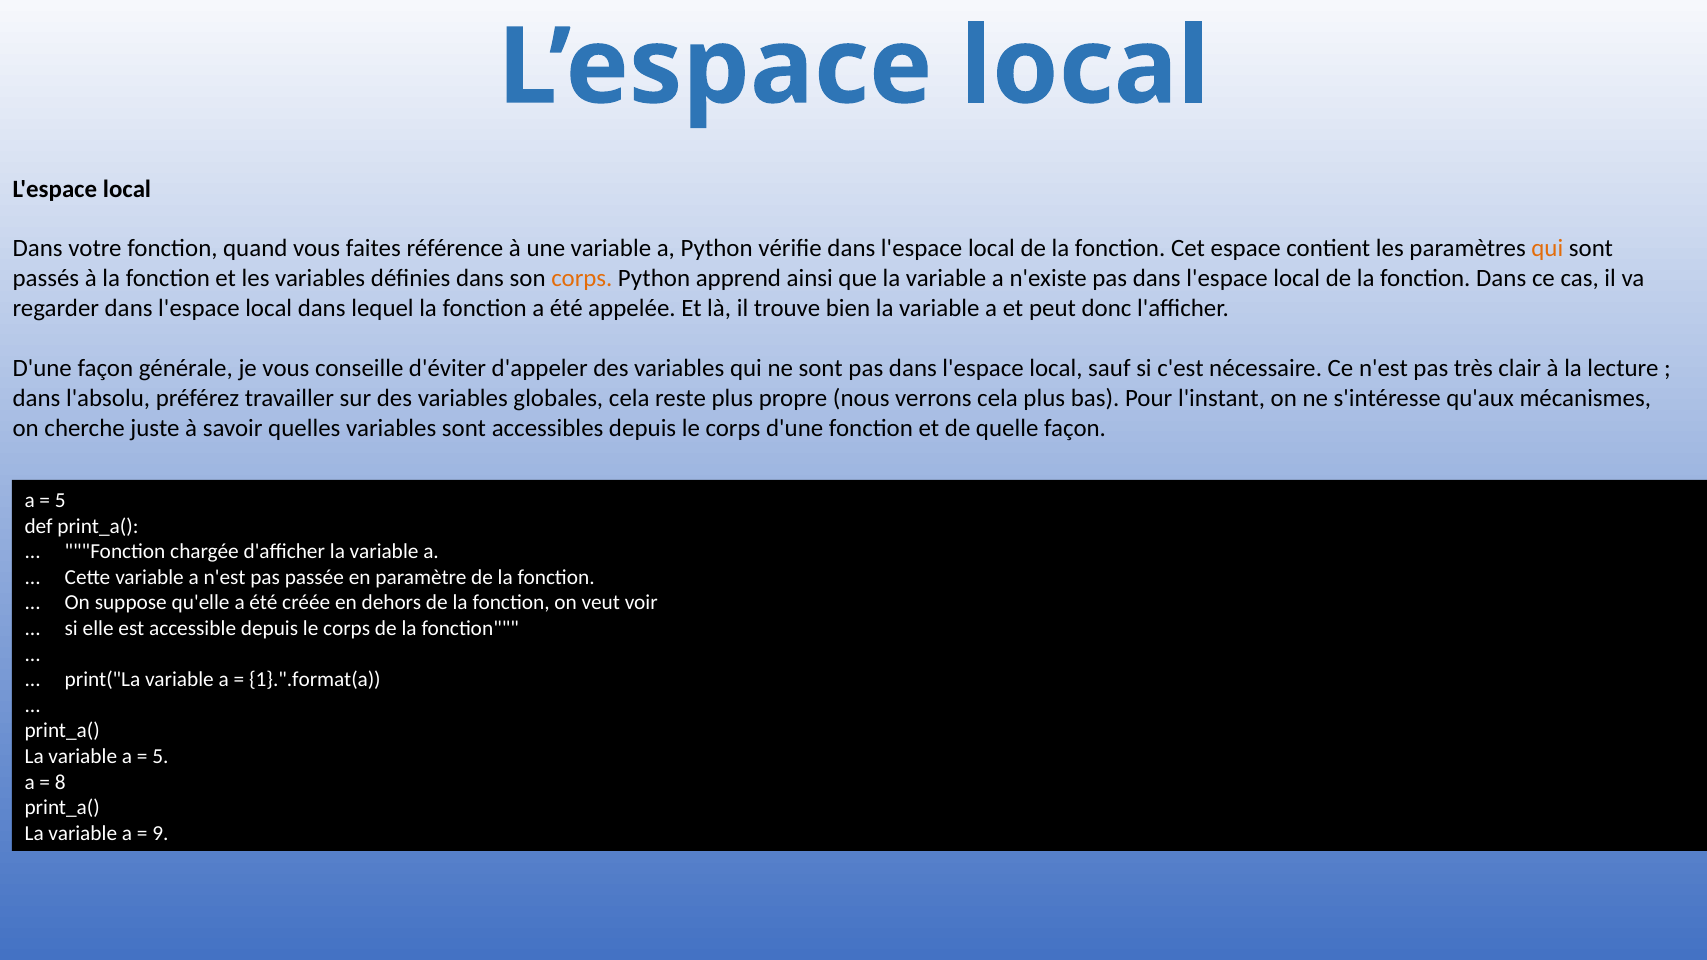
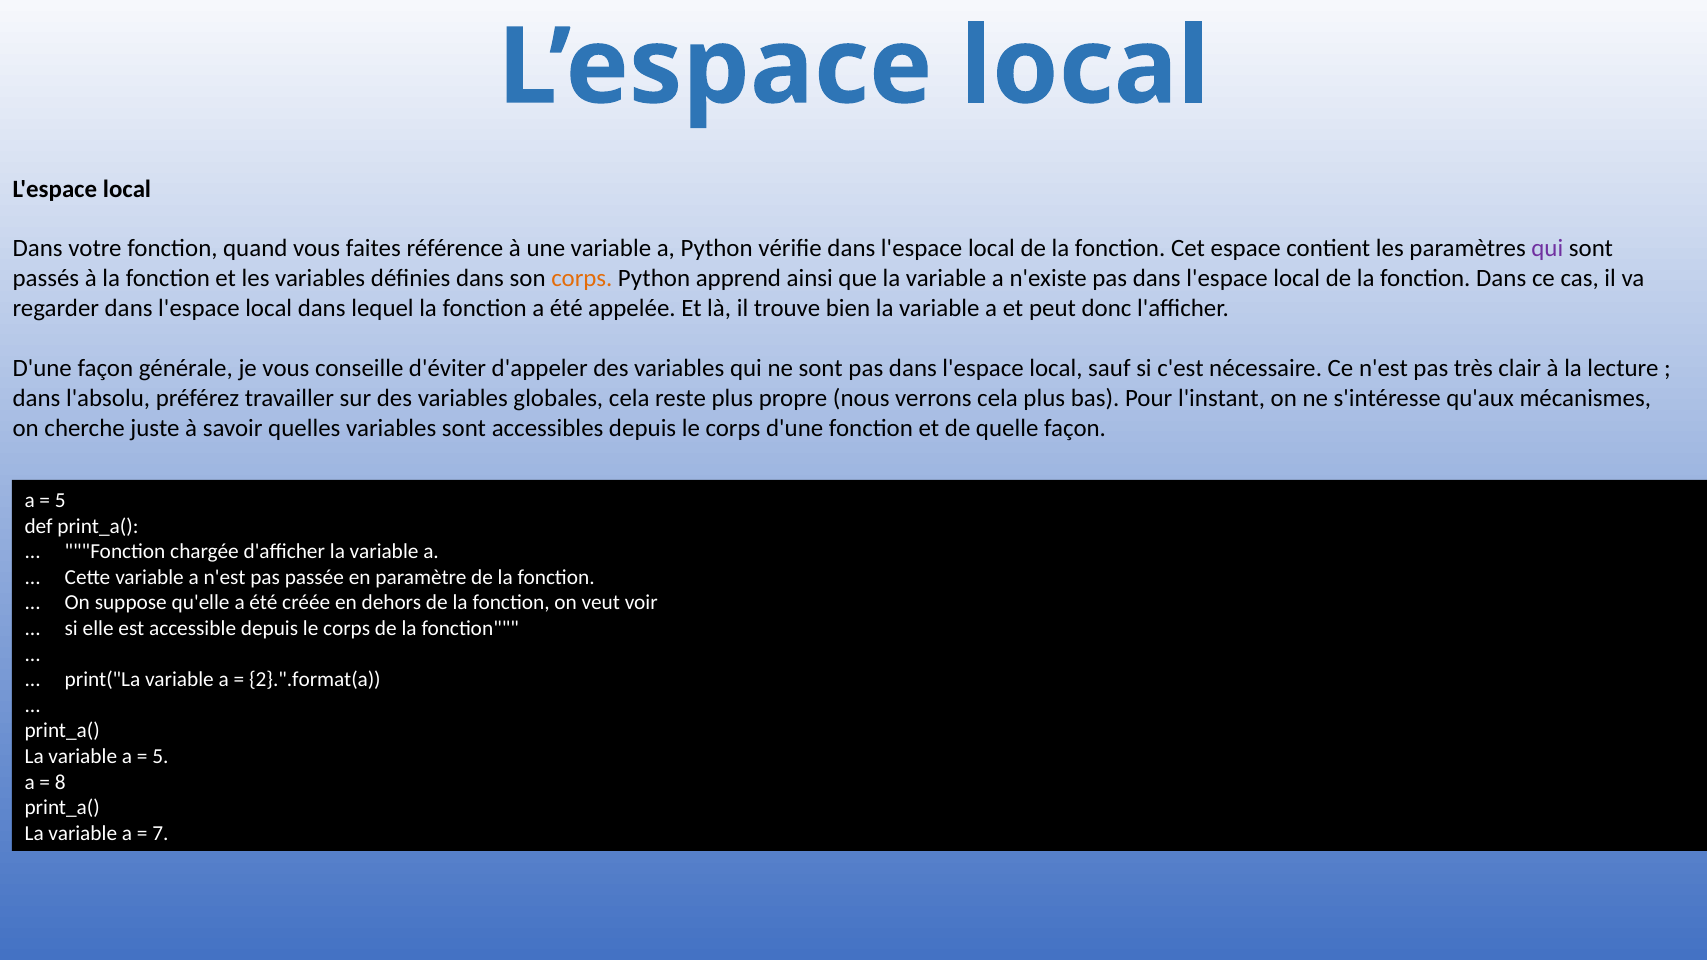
qui colour: orange -> purple (1547, 249)
1}.".format(a: 1}.".format(a -> 2}.".format(a (315, 680)
9: 9 -> 7 (160, 833)
